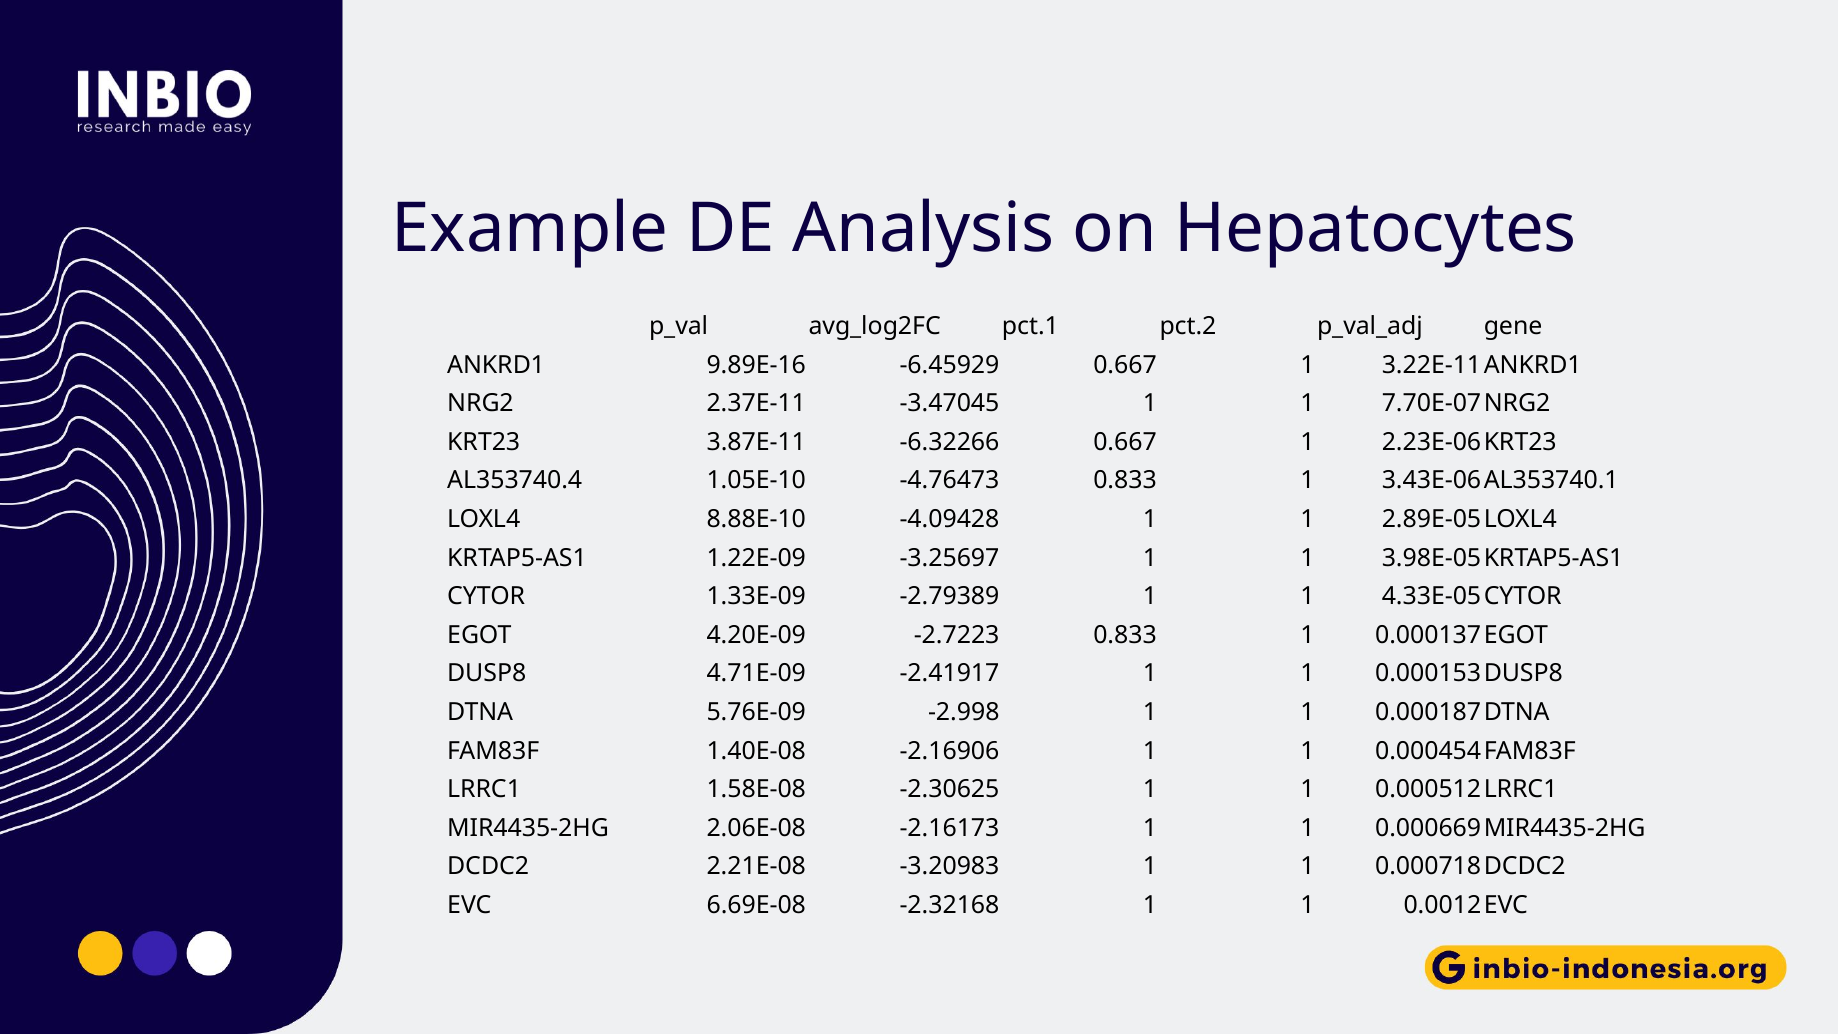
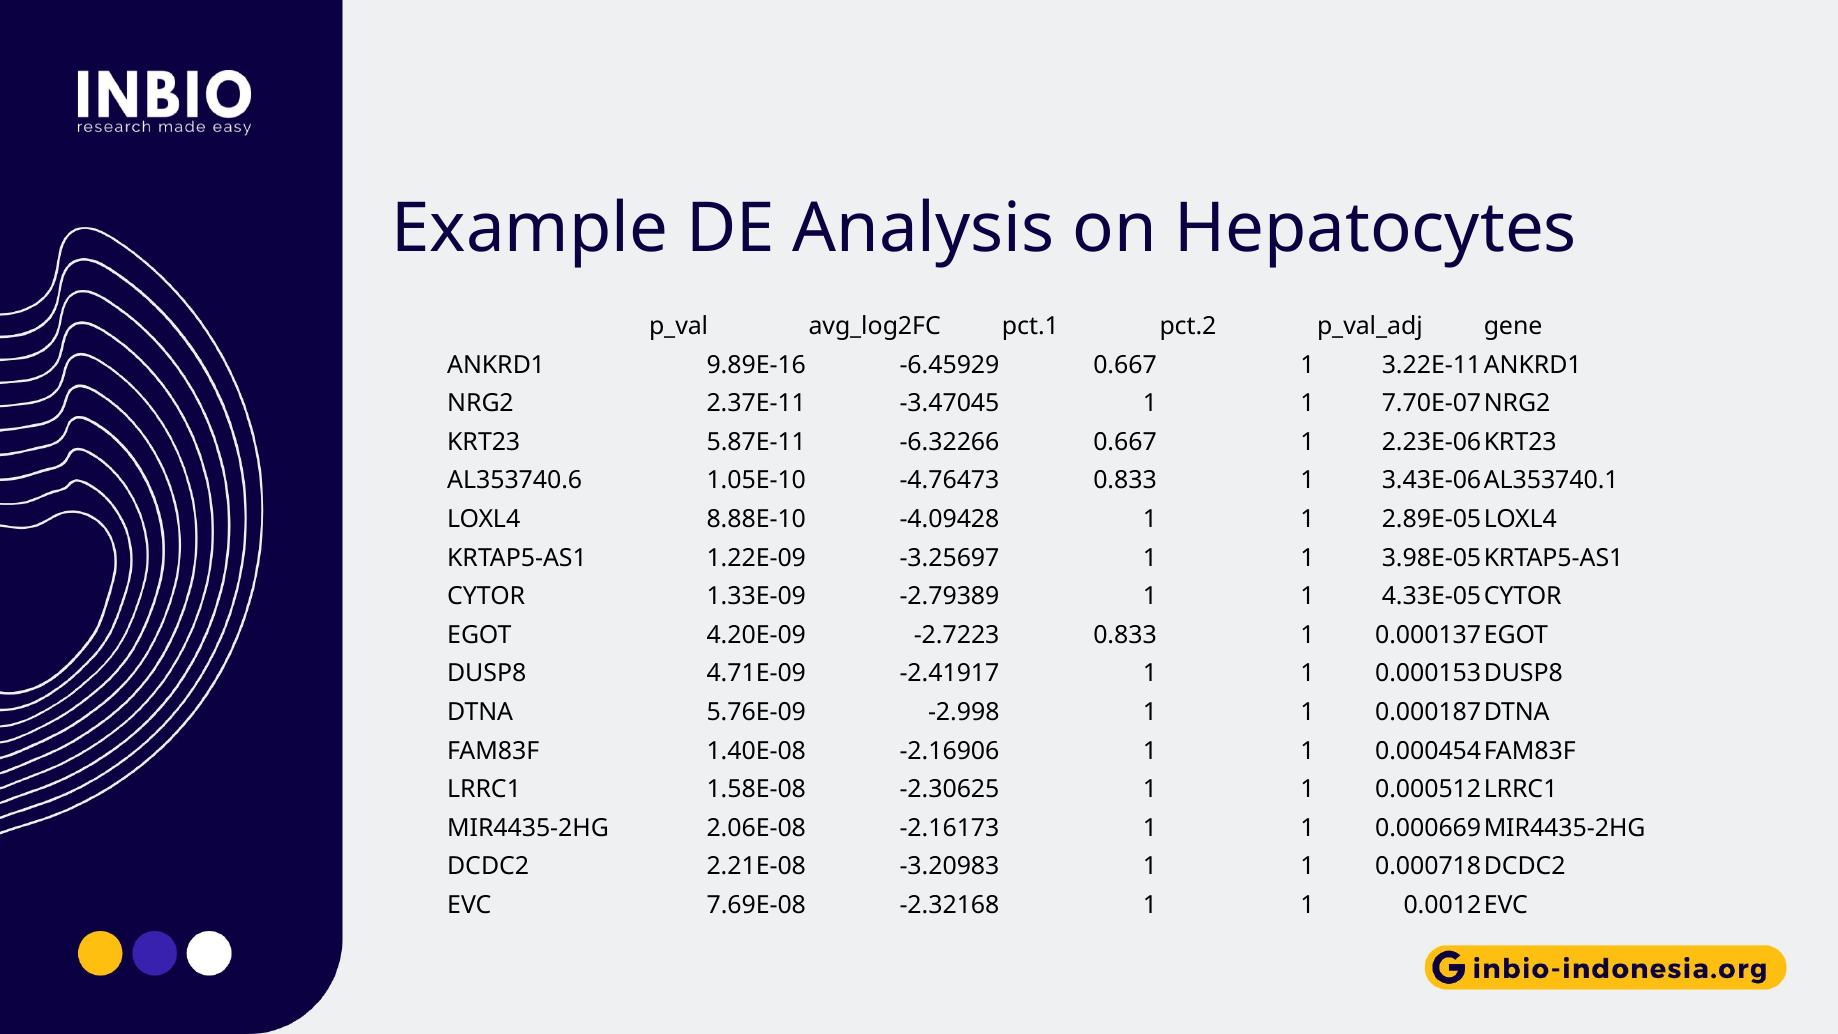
3.87E-11: 3.87E-11 -> 5.87E-11 (756, 442)
AL353740.4: AL353740.4 -> AL353740.6 (515, 481)
6.69E-08: 6.69E-08 -> 7.69E-08 (756, 905)
